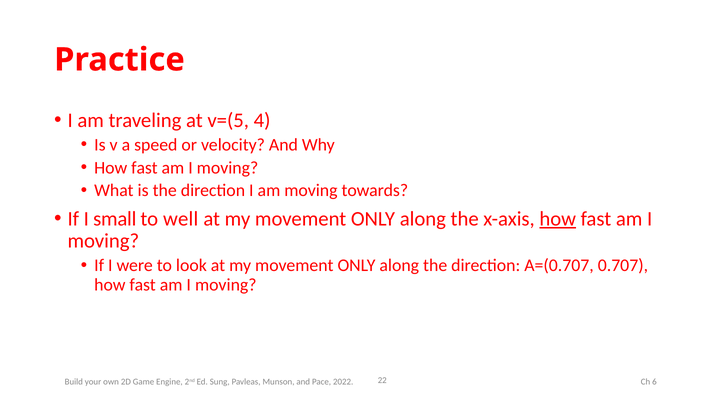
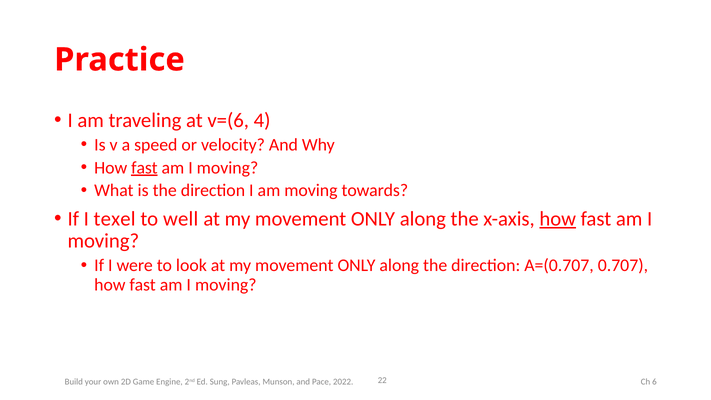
v=(5: v=(5 -> v=(6 (228, 120)
fast underline: none -> present (144, 168)
small: small -> texel (115, 219)
